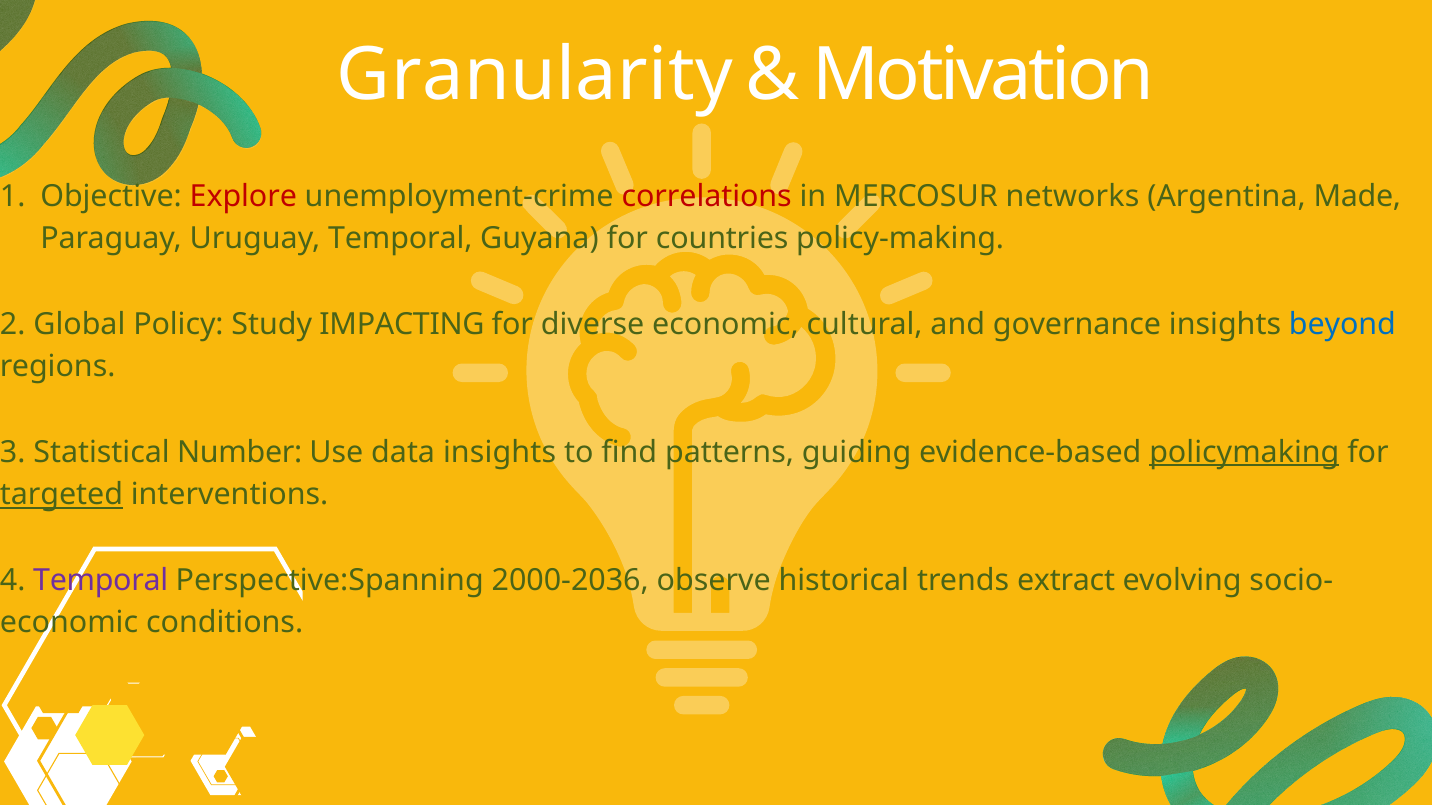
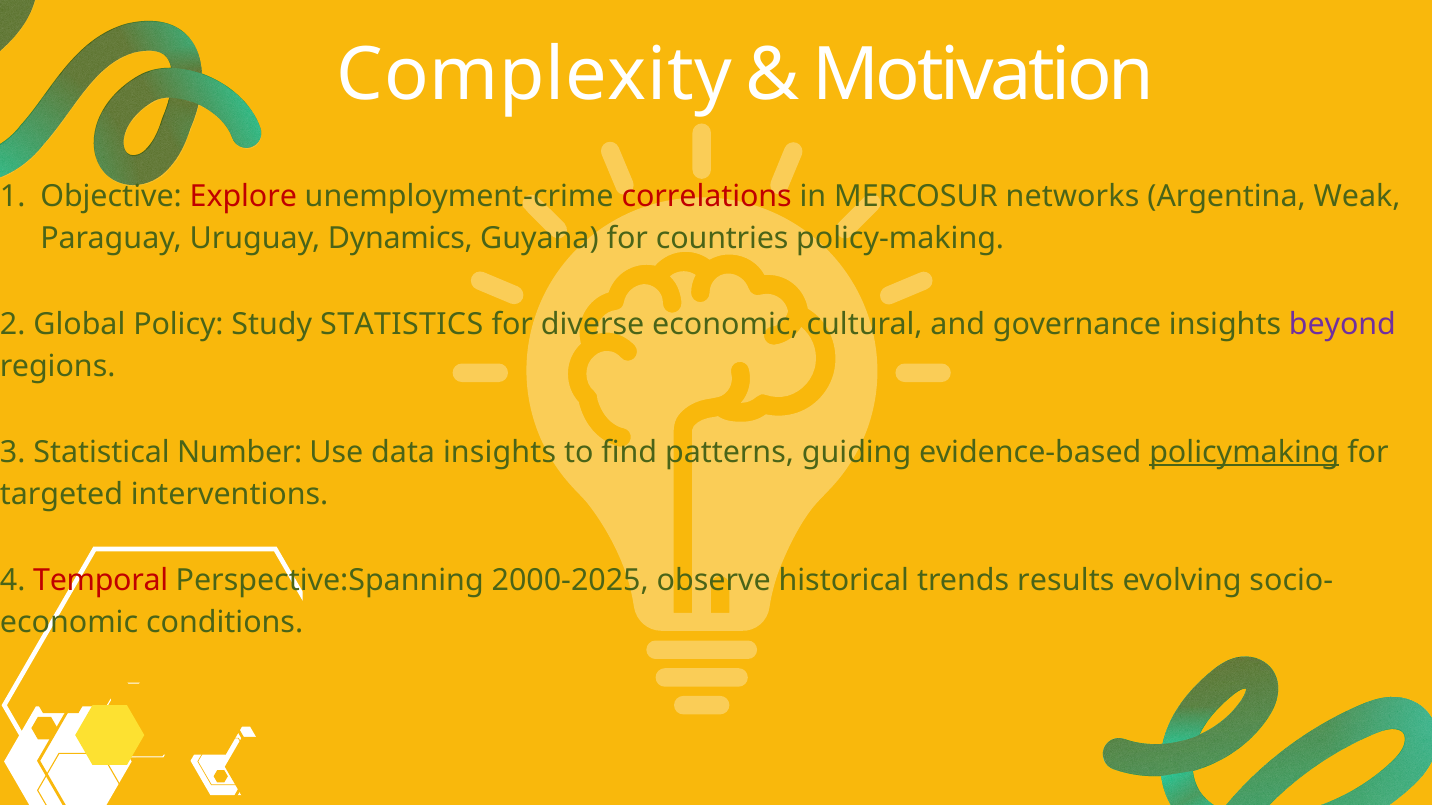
Granularity: Granularity -> Complexity (535, 76)
Made: Made -> Weak (1357, 196)
Uruguay Temporal: Temporal -> Dynamics (400, 239)
IMPACTING: IMPACTING -> STATISTICS (402, 324)
beyond colour: blue -> purple (1342, 324)
targeted underline: present -> none (61, 495)
Temporal colour: purple -> red (101, 580)
2000-2036: 2000-2036 -> 2000-2025 (570, 580)
extract: extract -> results (1066, 580)
